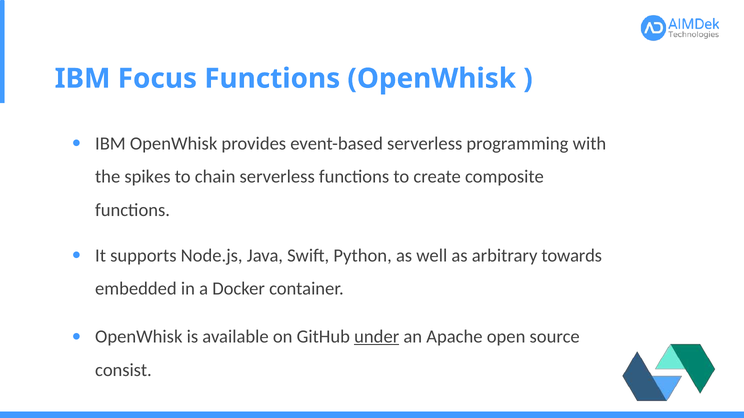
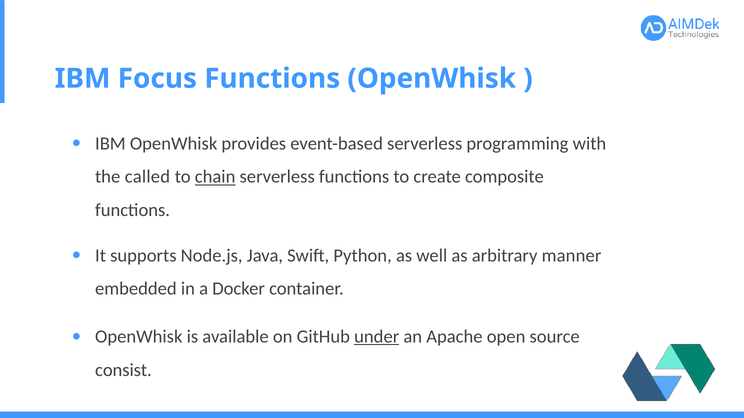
spikes: spikes -> called (147, 177)
chain underline: none -> present (215, 177)
towards: towards -> manner (572, 256)
